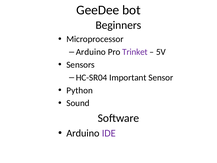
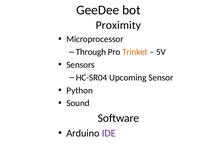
Beginners: Beginners -> Proximity (118, 25)
Arduino: Arduino -> Through (91, 52)
Trinket colour: purple -> orange (135, 52)
Important: Important -> Upcoming (128, 77)
